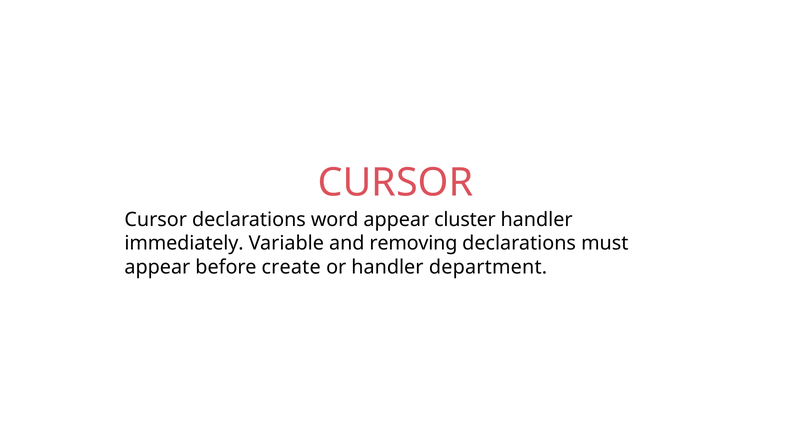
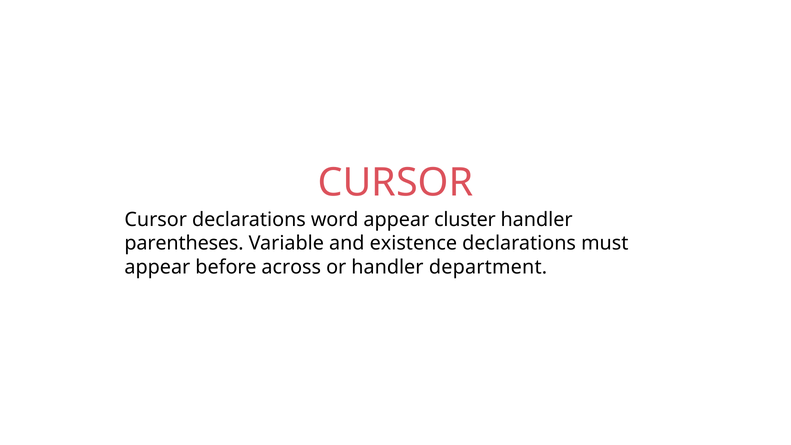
immediately: immediately -> parentheses (184, 243)
removing: removing -> existence (413, 243)
create: create -> across (291, 267)
